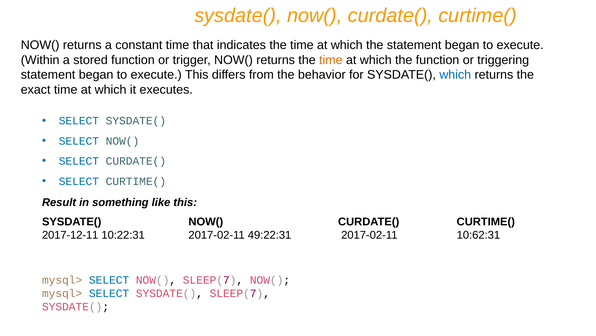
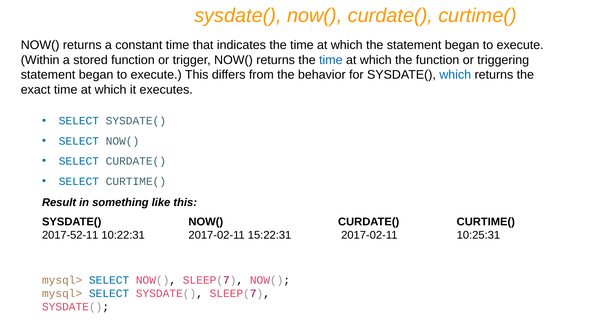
time colour: orange -> blue (331, 60)
2017-12-11: 2017-12-11 -> 2017-52-11 (70, 235)
49:22:31: 49:22:31 -> 15:22:31 (270, 235)
10:62:31: 10:62:31 -> 10:25:31 (478, 235)
